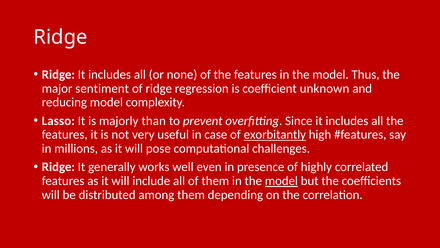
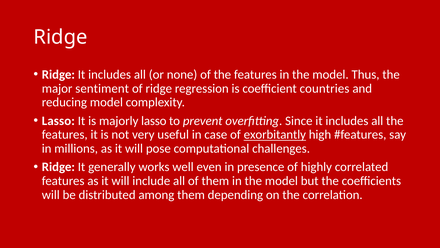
unknown: unknown -> countries (325, 88)
majorly than: than -> lasso (154, 121)
model underline: present -> none (281, 181)
